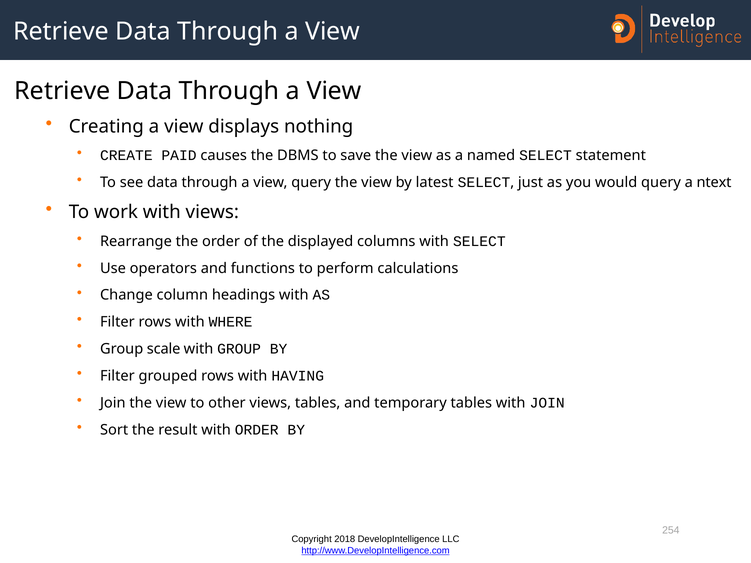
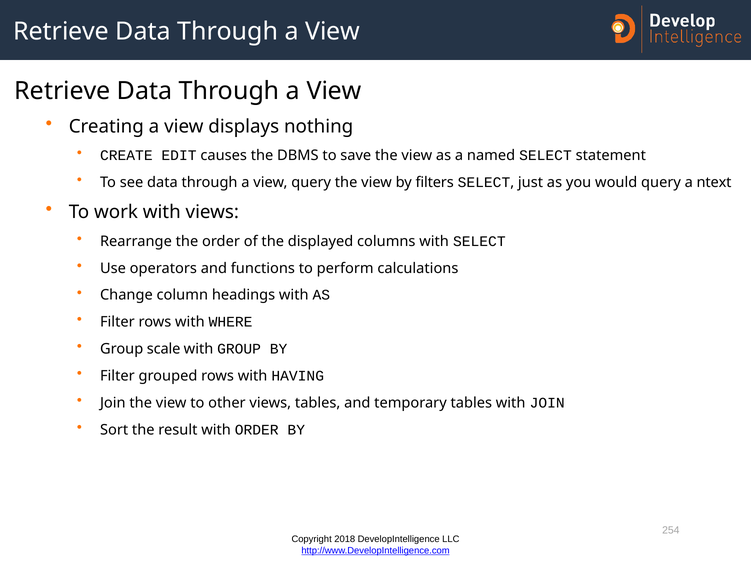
PAID: PAID -> EDIT (179, 156)
latest: latest -> filters (435, 183)
